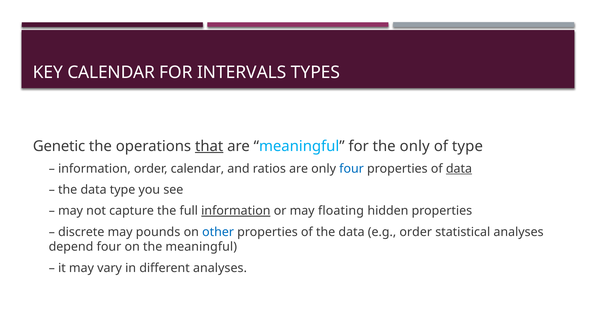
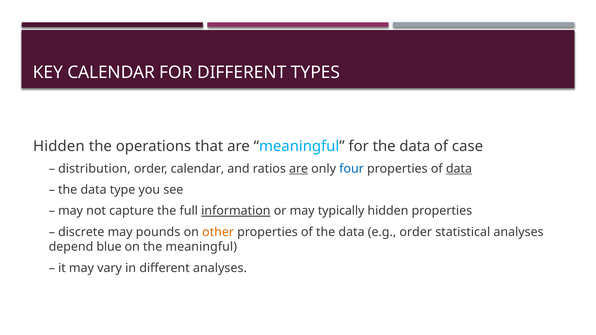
FOR INTERVALS: INTERVALS -> DIFFERENT (242, 72)
Genetic: Genetic -> Hidden (59, 146)
that underline: present -> none (209, 146)
for the only: only -> data (415, 146)
of type: type -> case (467, 146)
information: information -> distribution (94, 169)
are underline: none -> present (299, 169)
floating: floating -> typically (341, 211)
other colour: blue -> orange (218, 232)
depend four: four -> blue (109, 247)
